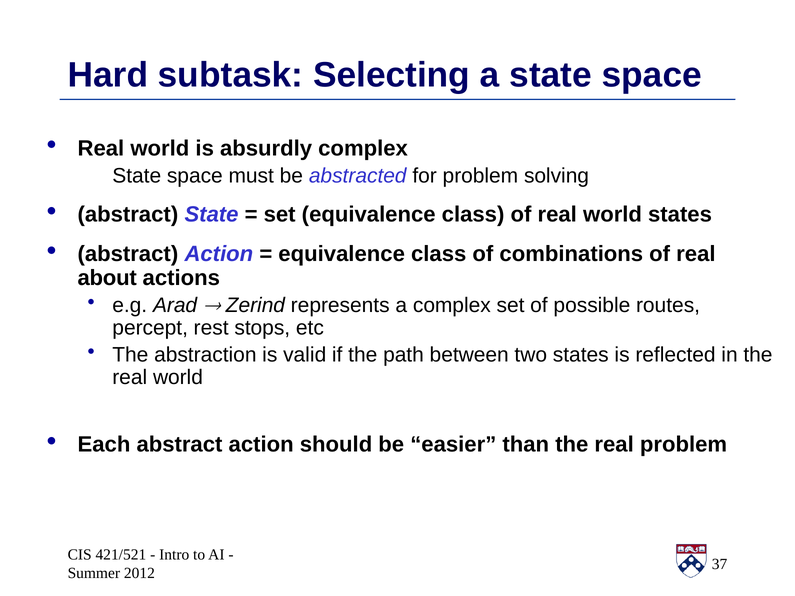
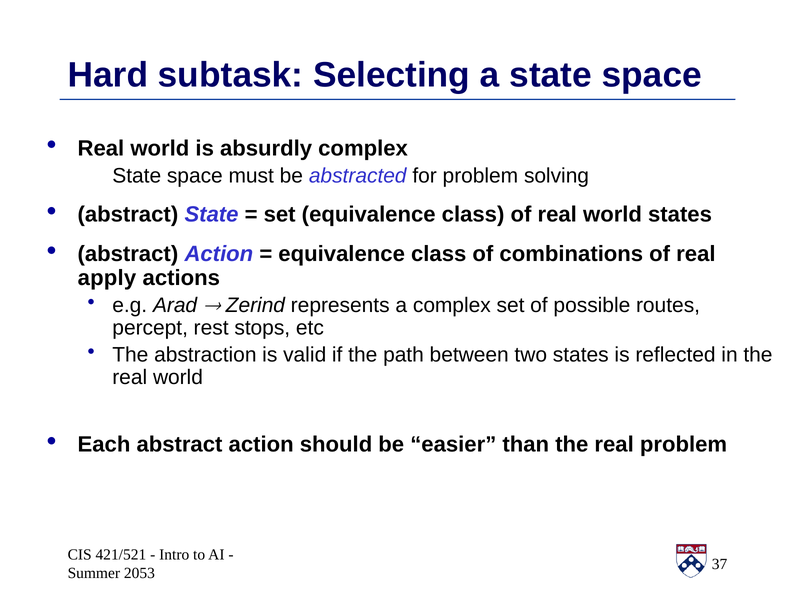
about: about -> apply (107, 278)
2012: 2012 -> 2053 (139, 573)
